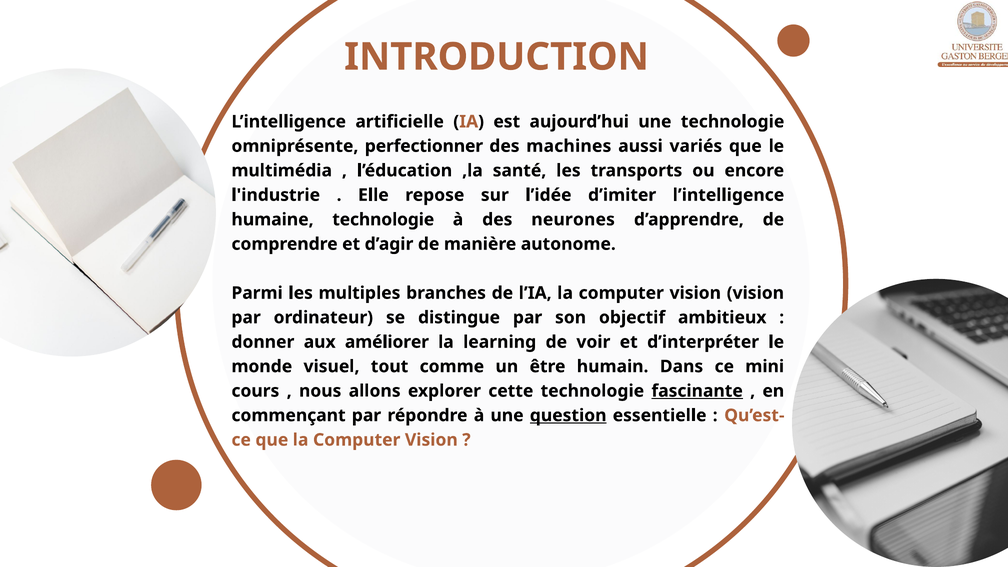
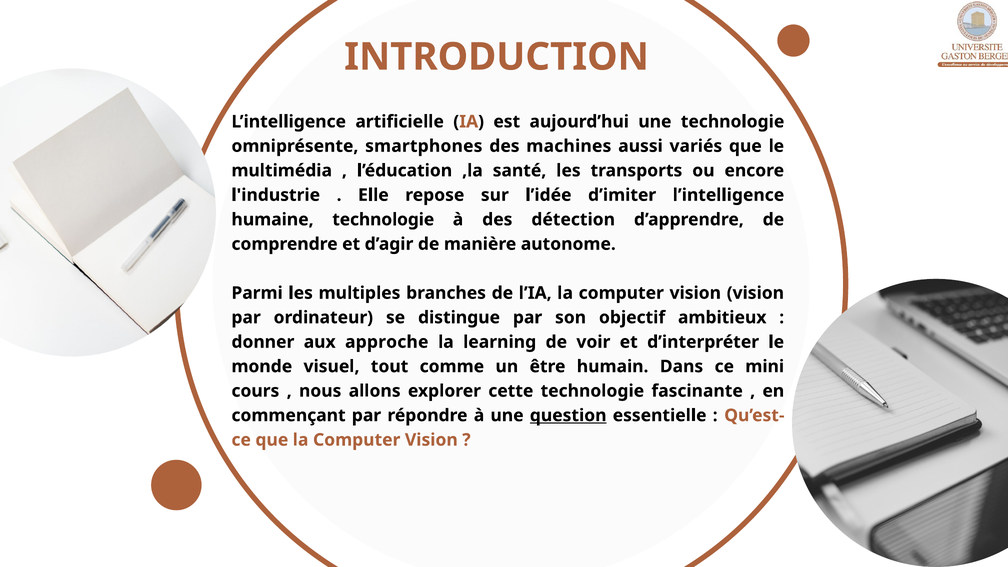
perfectionner: perfectionner -> smartphones (424, 146)
neurones: neurones -> détection (573, 220)
améliorer: améliorer -> approche (387, 342)
fascinante underline: present -> none (697, 391)
